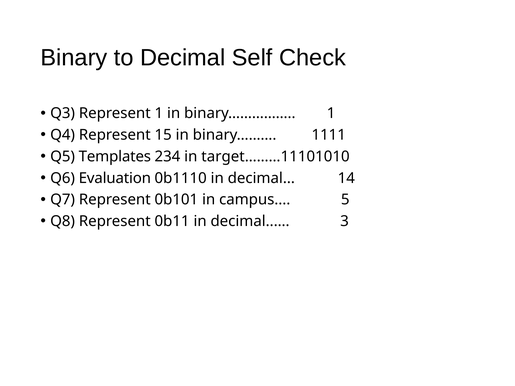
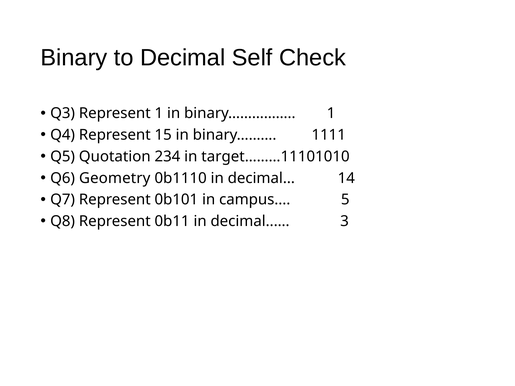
Templates: Templates -> Quotation (115, 157)
Evaluation: Evaluation -> Geometry (115, 178)
